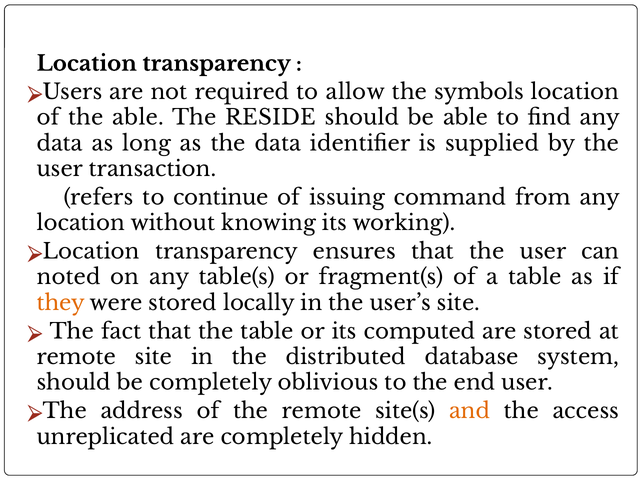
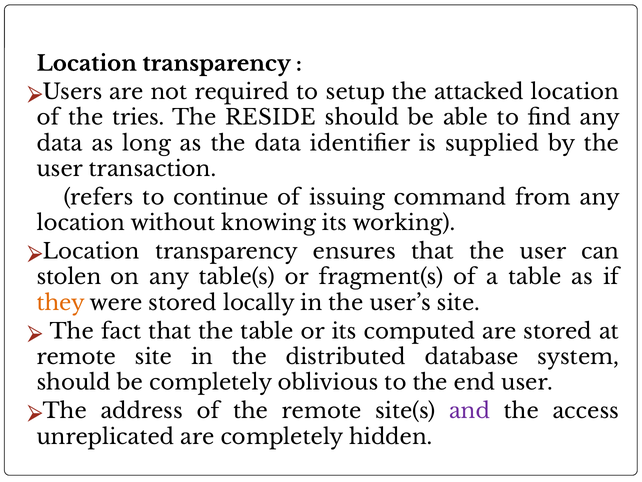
allow: allow -> setup (355, 92)
symbols: symbols -> attacked (479, 92)
the able: able -> tries (138, 118)
noted: noted -> stolen (69, 277)
and colour: orange -> purple (470, 411)
